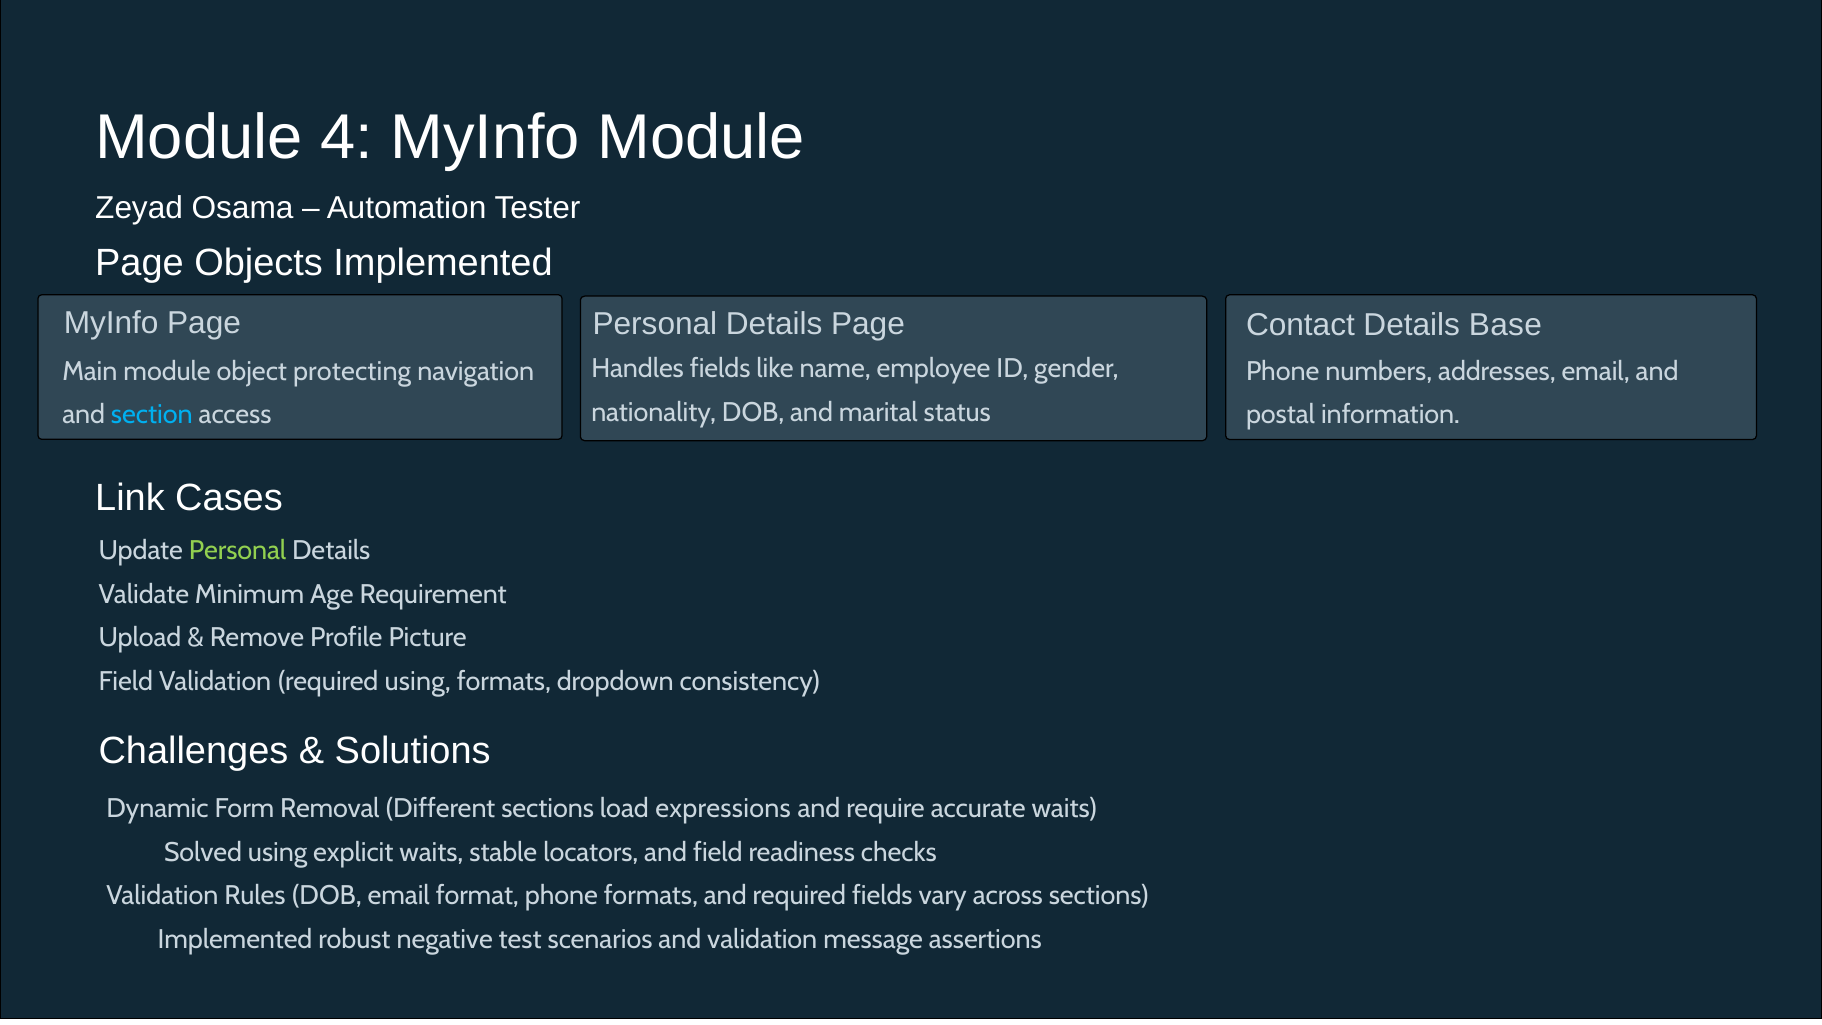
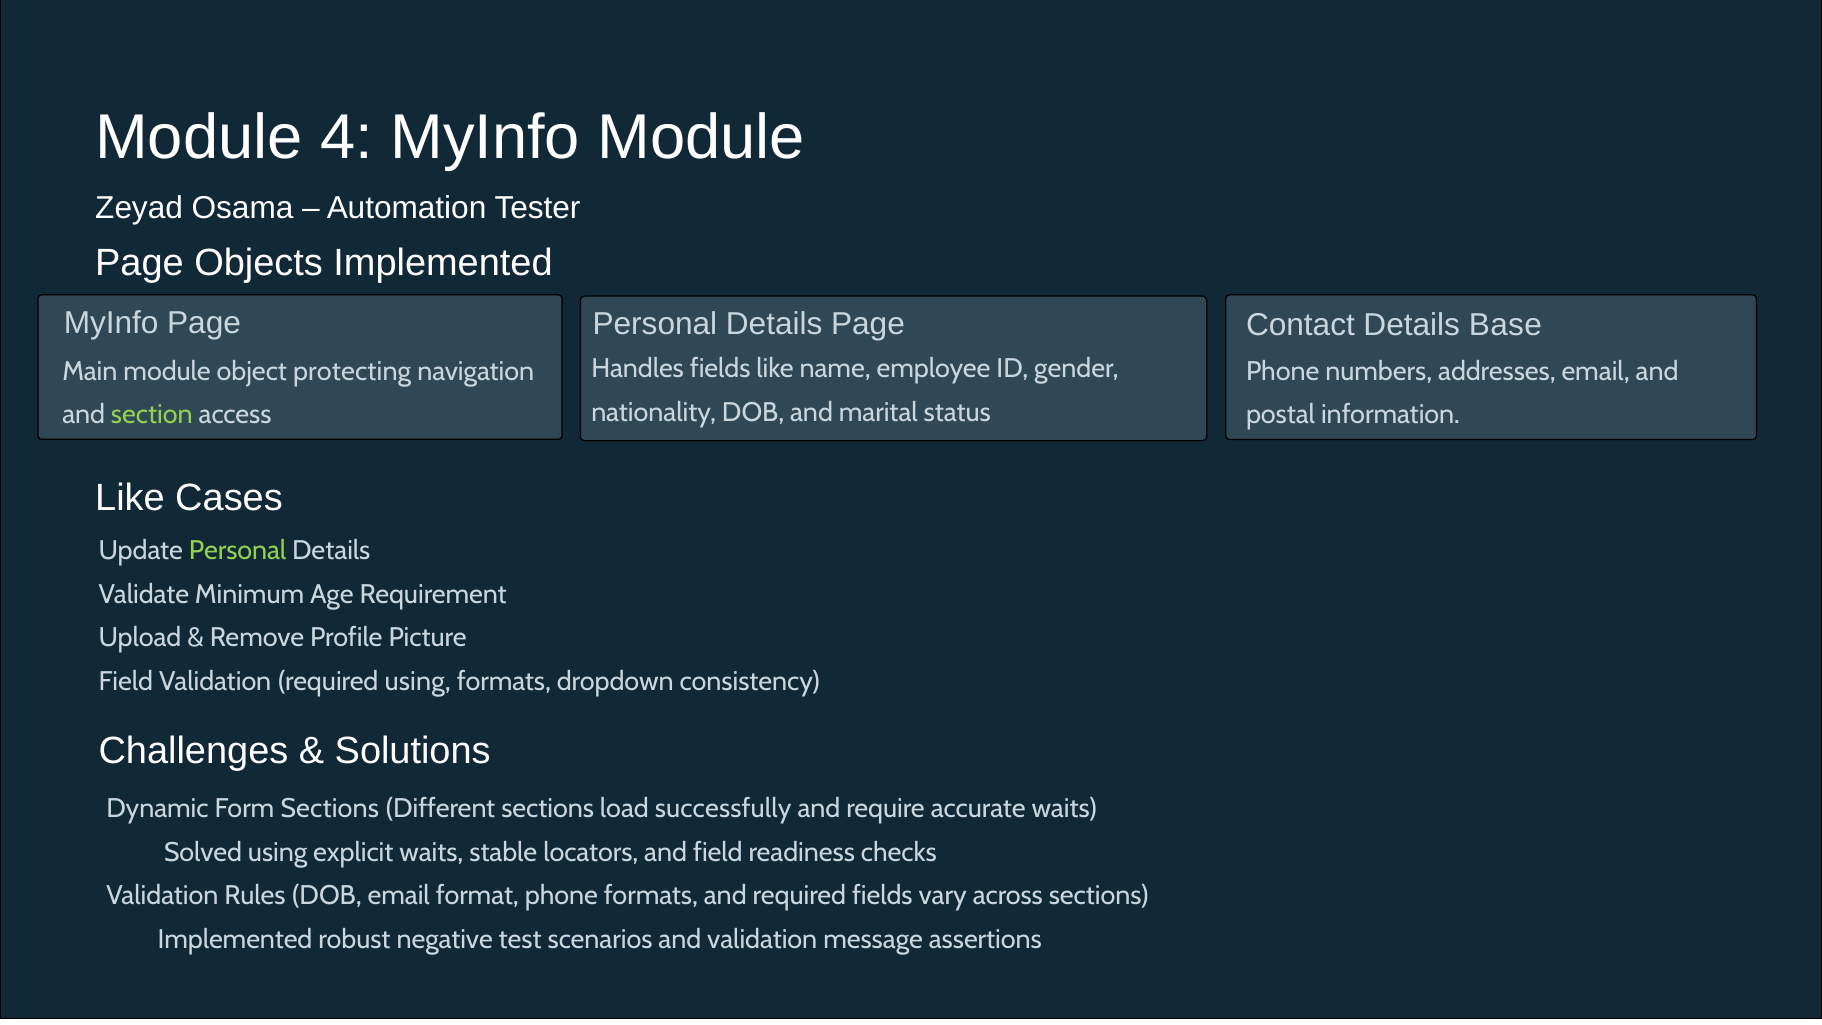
section colour: light blue -> light green (152, 415)
Link: Link -> Like (130, 498)
Form Removal: Removal -> Sections (330, 809)
expressions: expressions -> successfully (723, 809)
